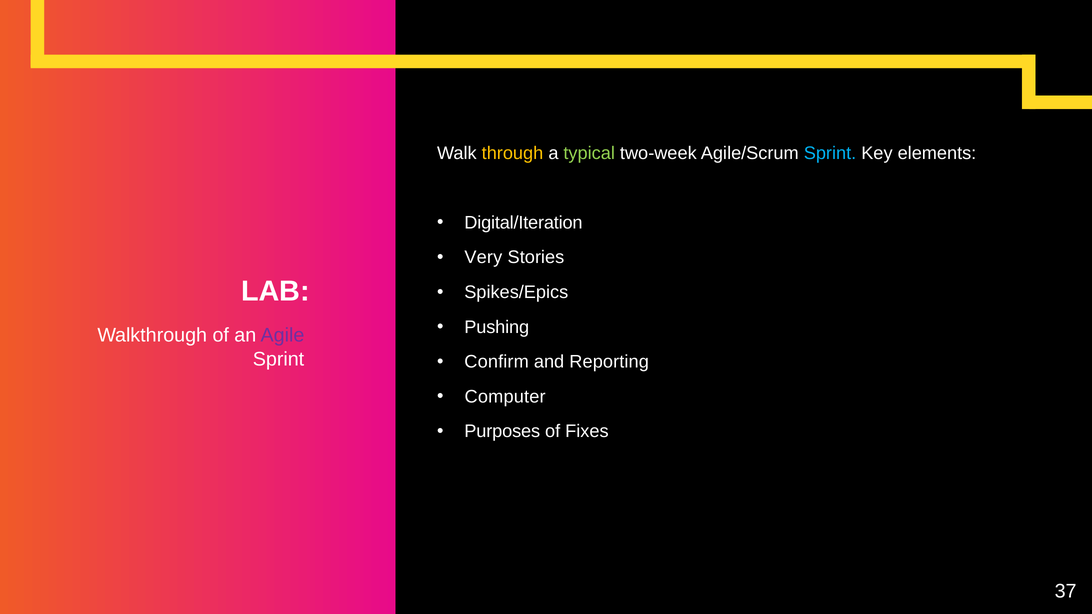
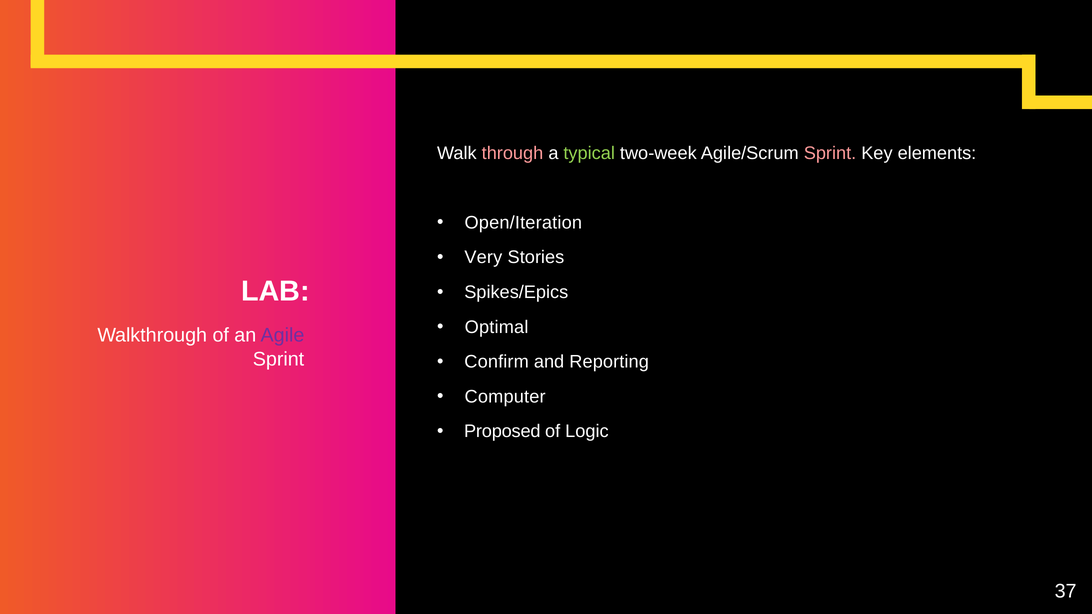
through colour: yellow -> pink (513, 153)
Sprint colour: light blue -> pink (830, 153)
Digital/Iteration: Digital/Iteration -> Open/Iteration (523, 223)
Pushing: Pushing -> Optimal (497, 327)
Purposes: Purposes -> Proposed (502, 432)
Fixes: Fixes -> Logic (587, 432)
